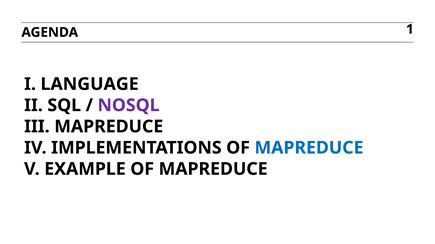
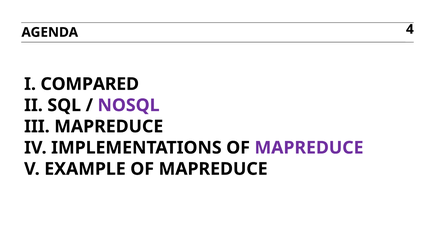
1: 1 -> 4 (410, 29)
LANGUAGE: LANGUAGE -> COMPARED (90, 84)
MAPREDUCE colour: blue -> purple (309, 148)
